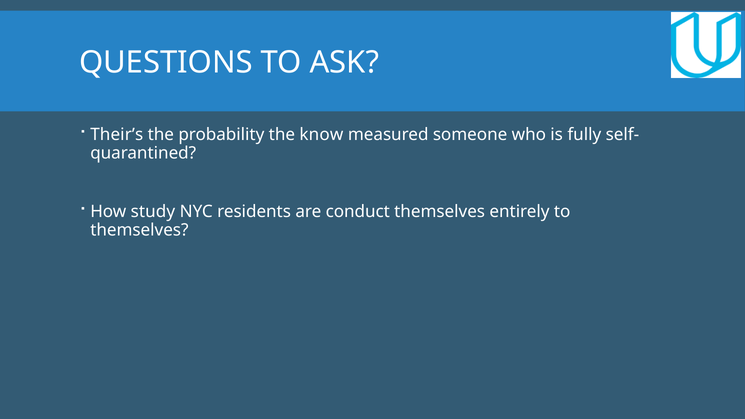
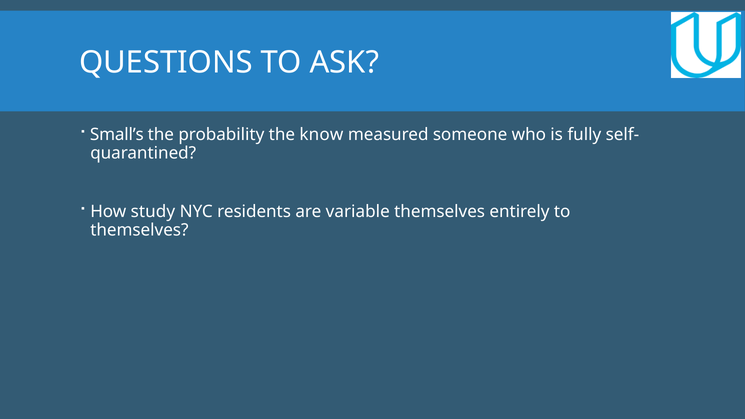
Their’s: Their’s -> Small’s (117, 135)
conduct: conduct -> variable (358, 212)
